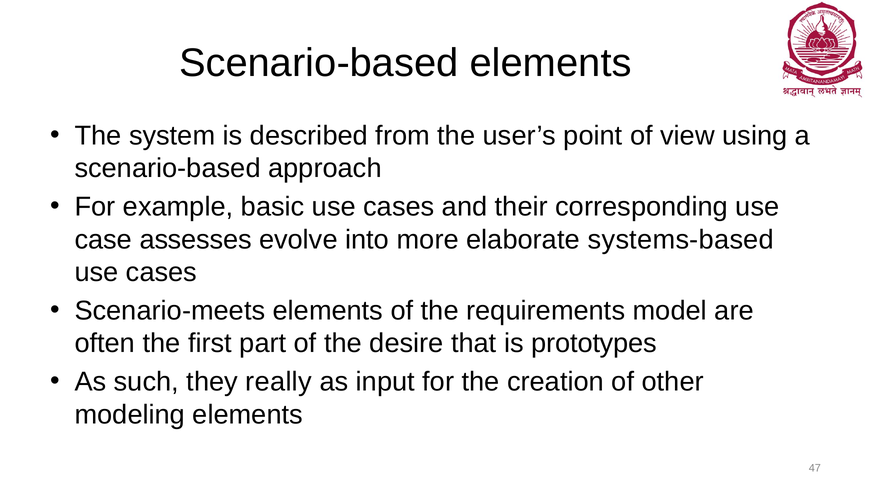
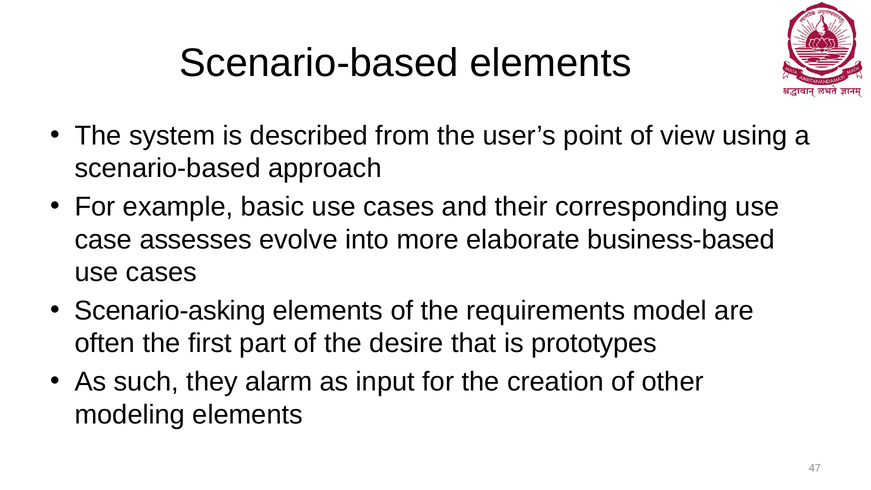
systems-based: systems-based -> business-based (681, 240)
Scenario-meets: Scenario-meets -> Scenario-asking (170, 311)
really: really -> alarm (279, 382)
